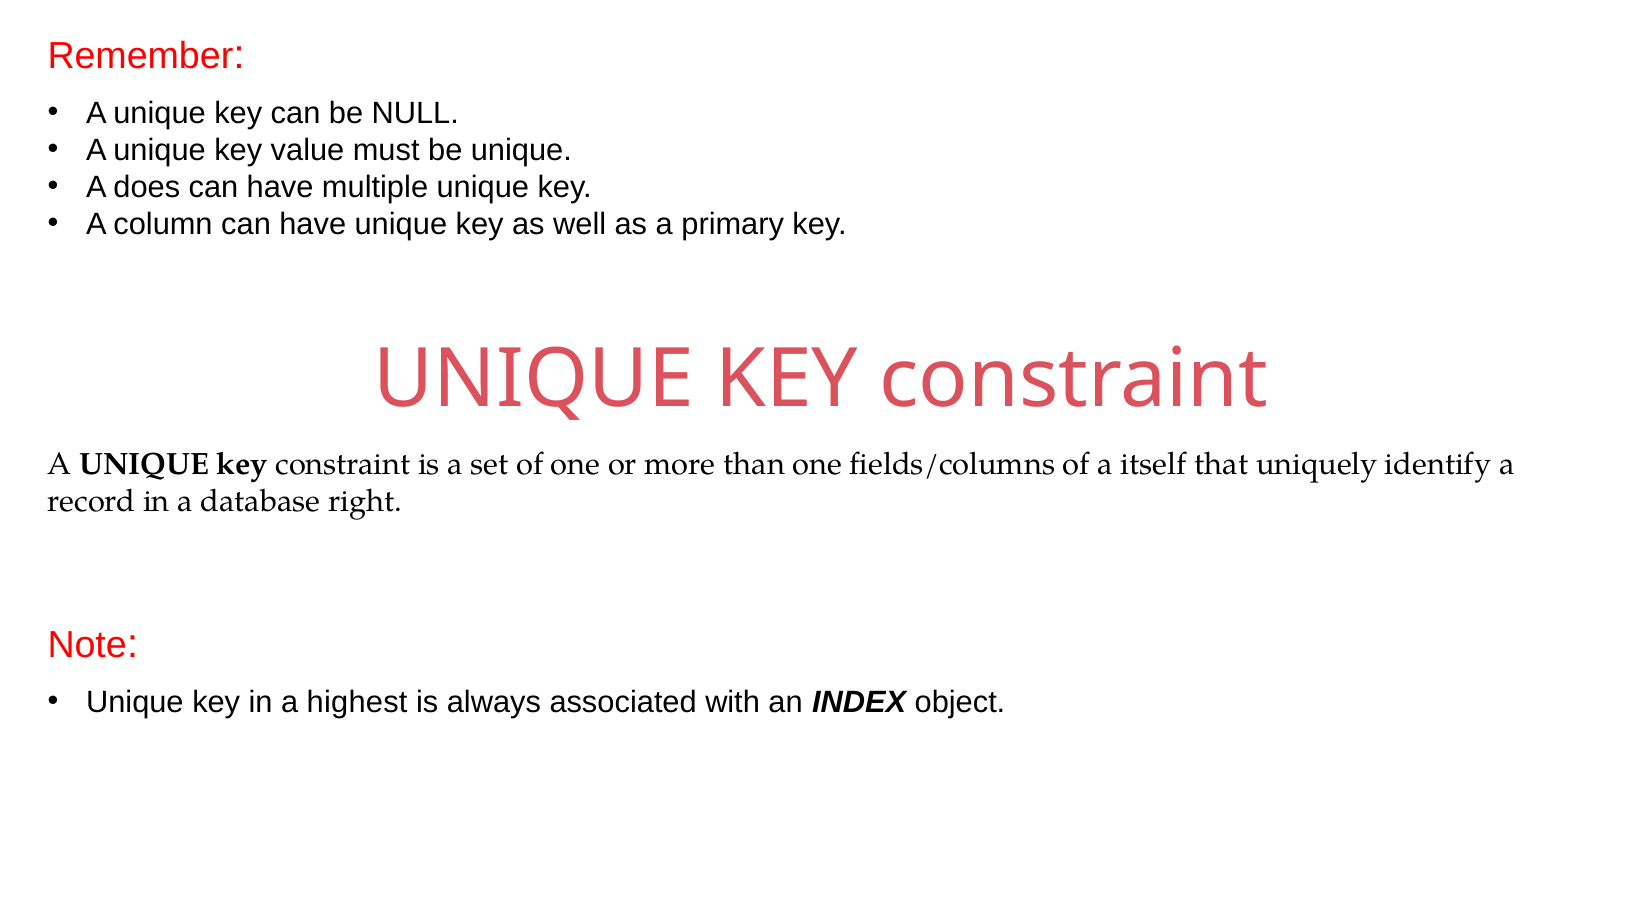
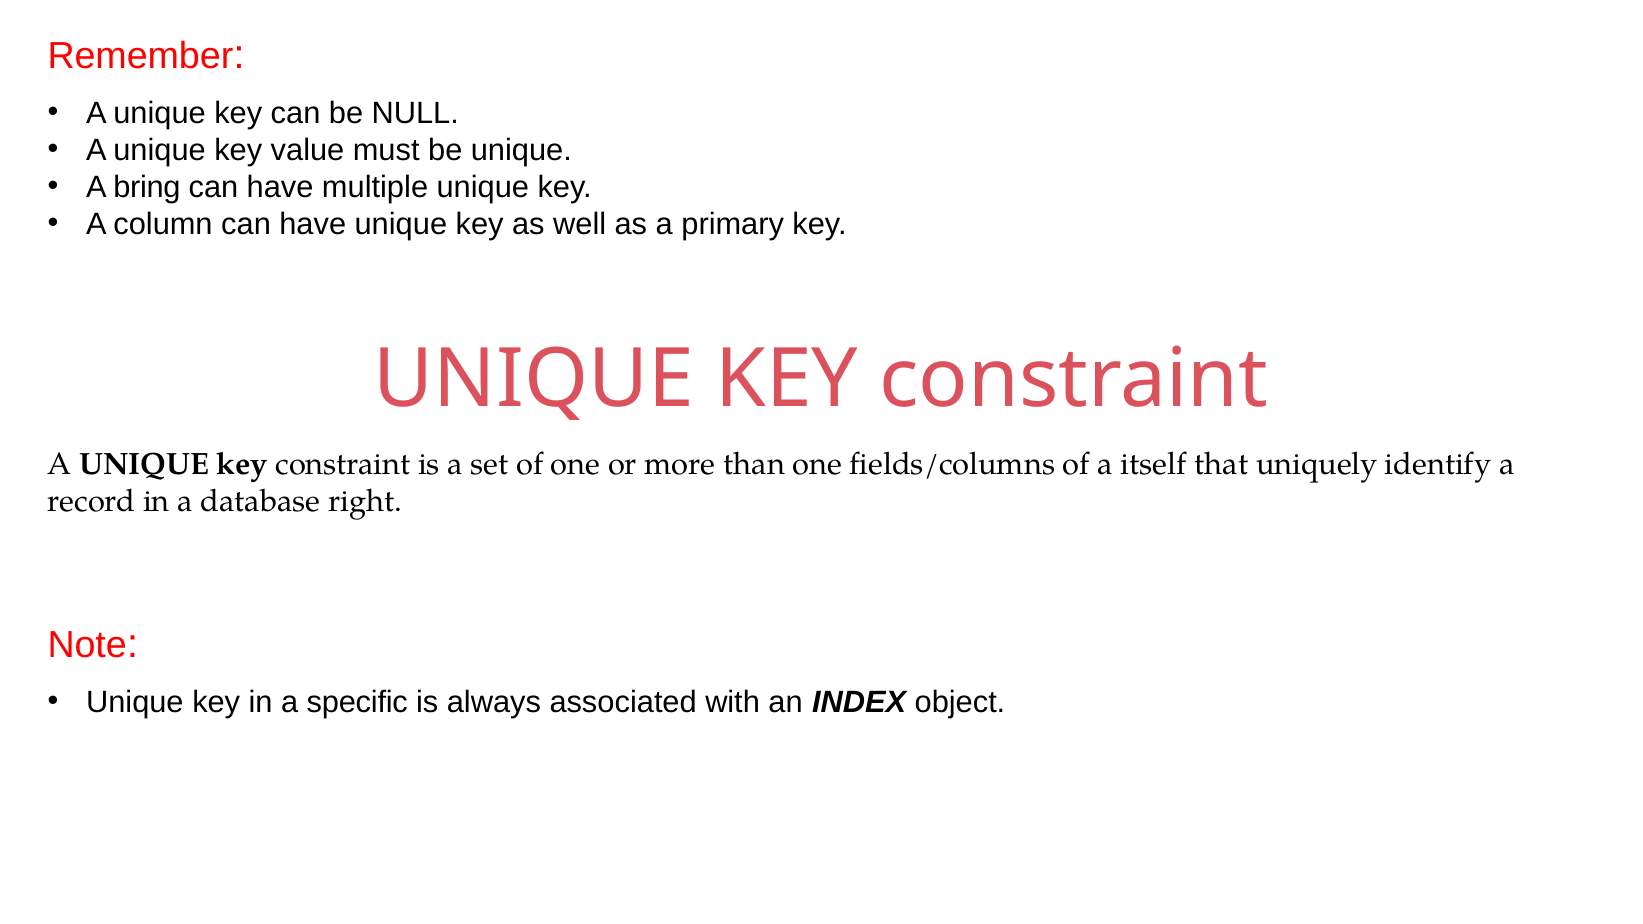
does: does -> bring (147, 187)
highest: highest -> specific (357, 702)
